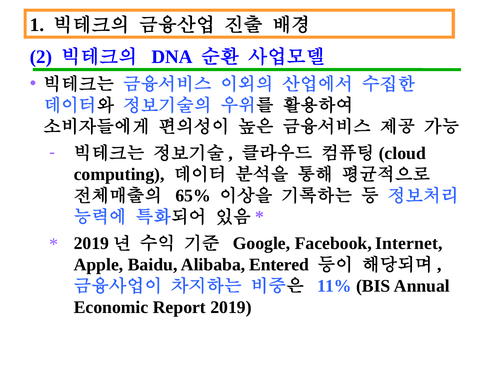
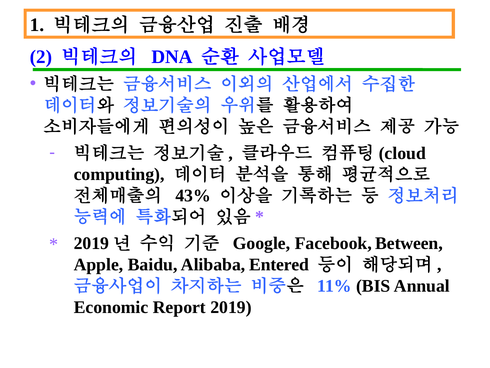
65%: 65% -> 43% (193, 195)
Internet: Internet -> Between (409, 243)
